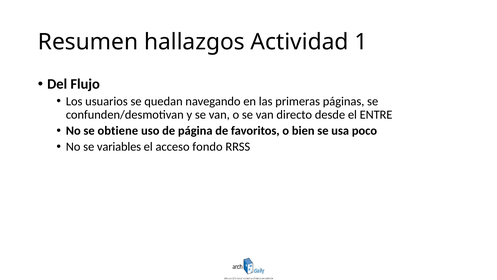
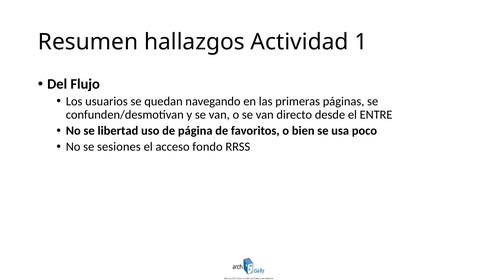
obtiene: obtiene -> libertad (118, 131)
variables: variables -> sesiones (119, 147)
